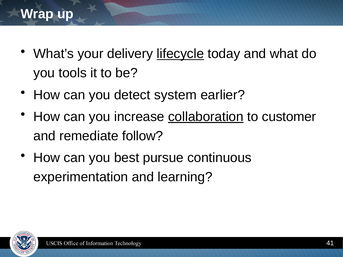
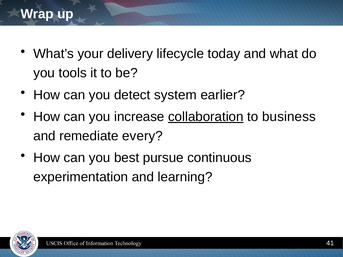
lifecycle underline: present -> none (180, 54)
customer: customer -> business (289, 117)
follow: follow -> every (143, 136)
